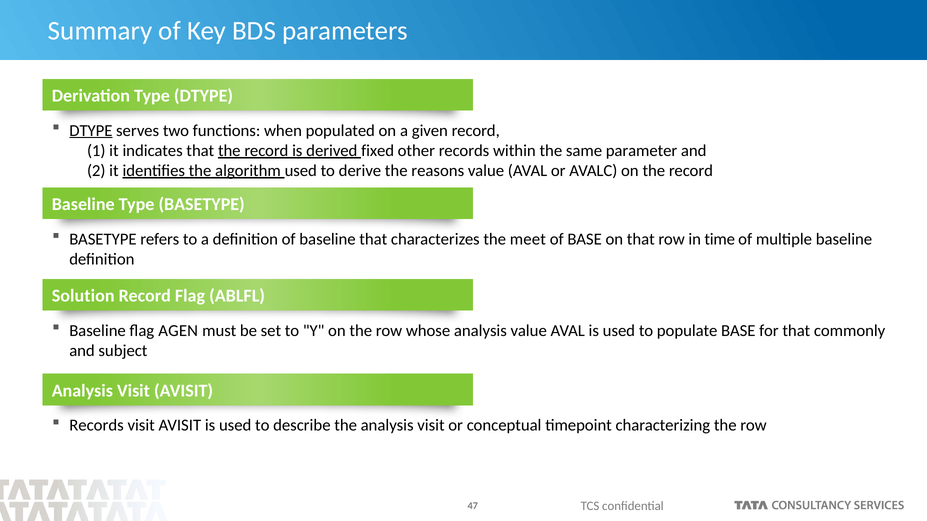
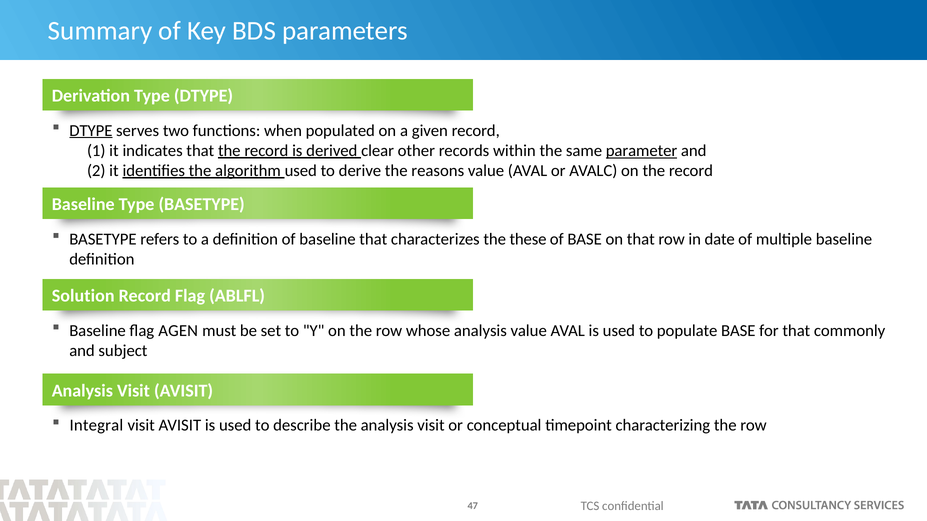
fixed: fixed -> clear (378, 151)
parameter underline: none -> present (642, 151)
meet: meet -> these (528, 239)
time: time -> date (720, 239)
Records: Records -> Integral (96, 426)
